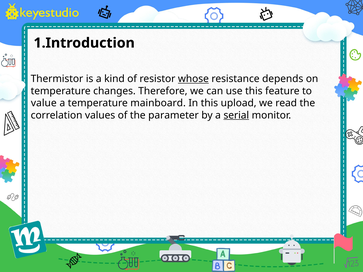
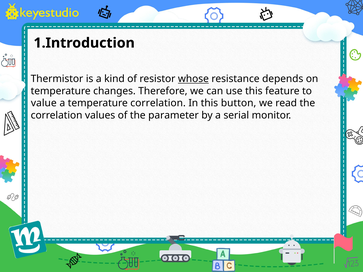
temperature mainboard: mainboard -> correlation (158, 103)
upload: upload -> button (239, 103)
serial underline: present -> none (236, 115)
